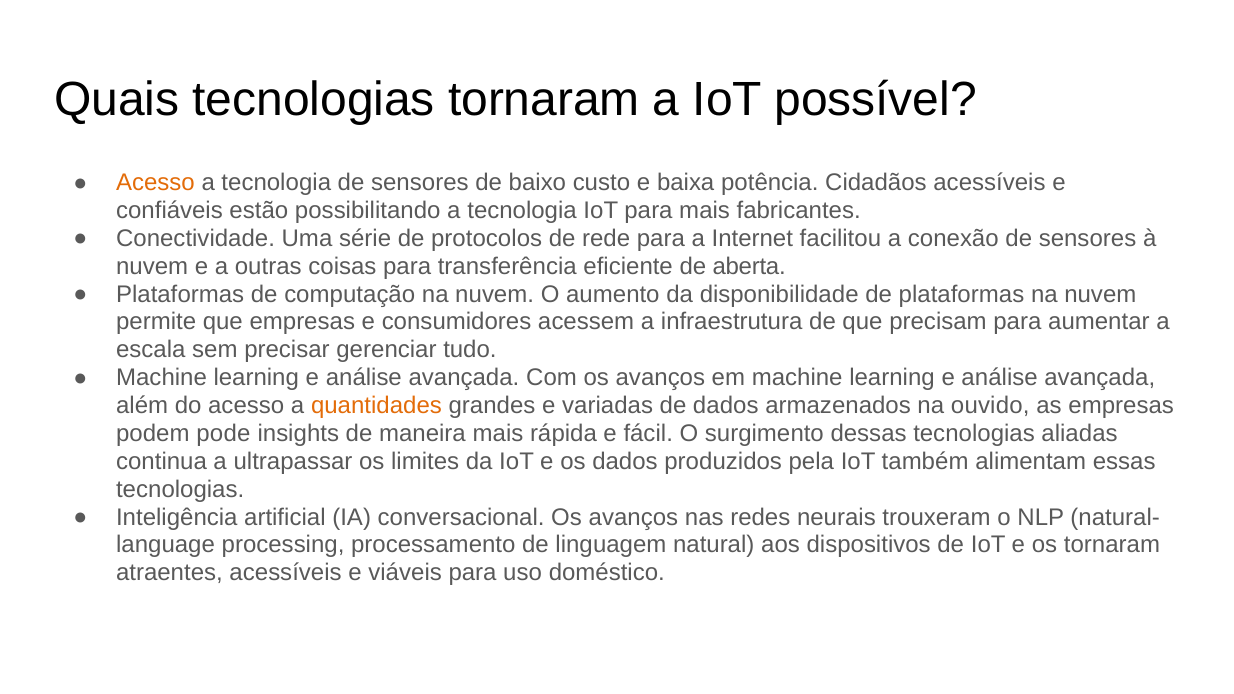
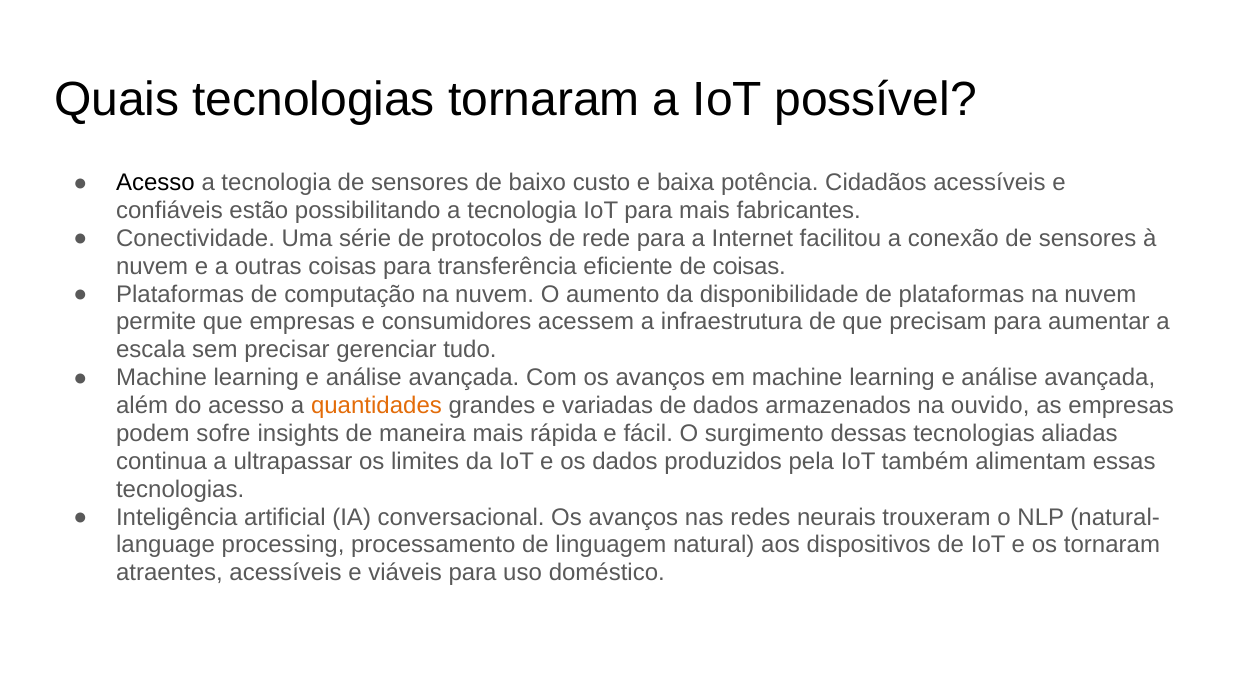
Acesso colour: orange -> black (155, 183)
de aberta: aberta -> coisas (749, 266)
pode: pode -> sofre (223, 434)
